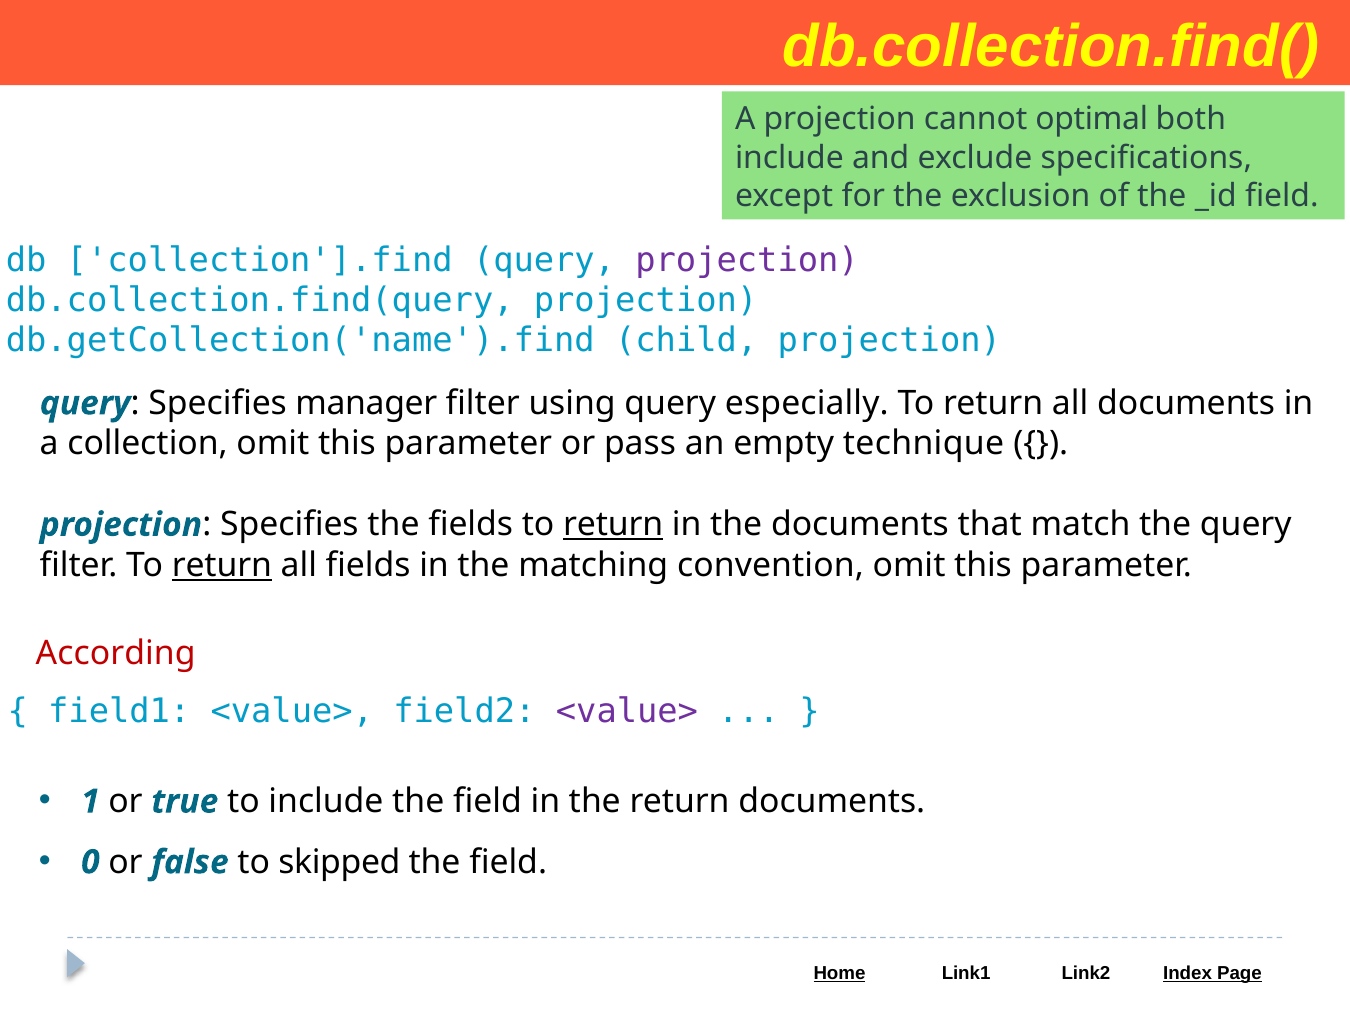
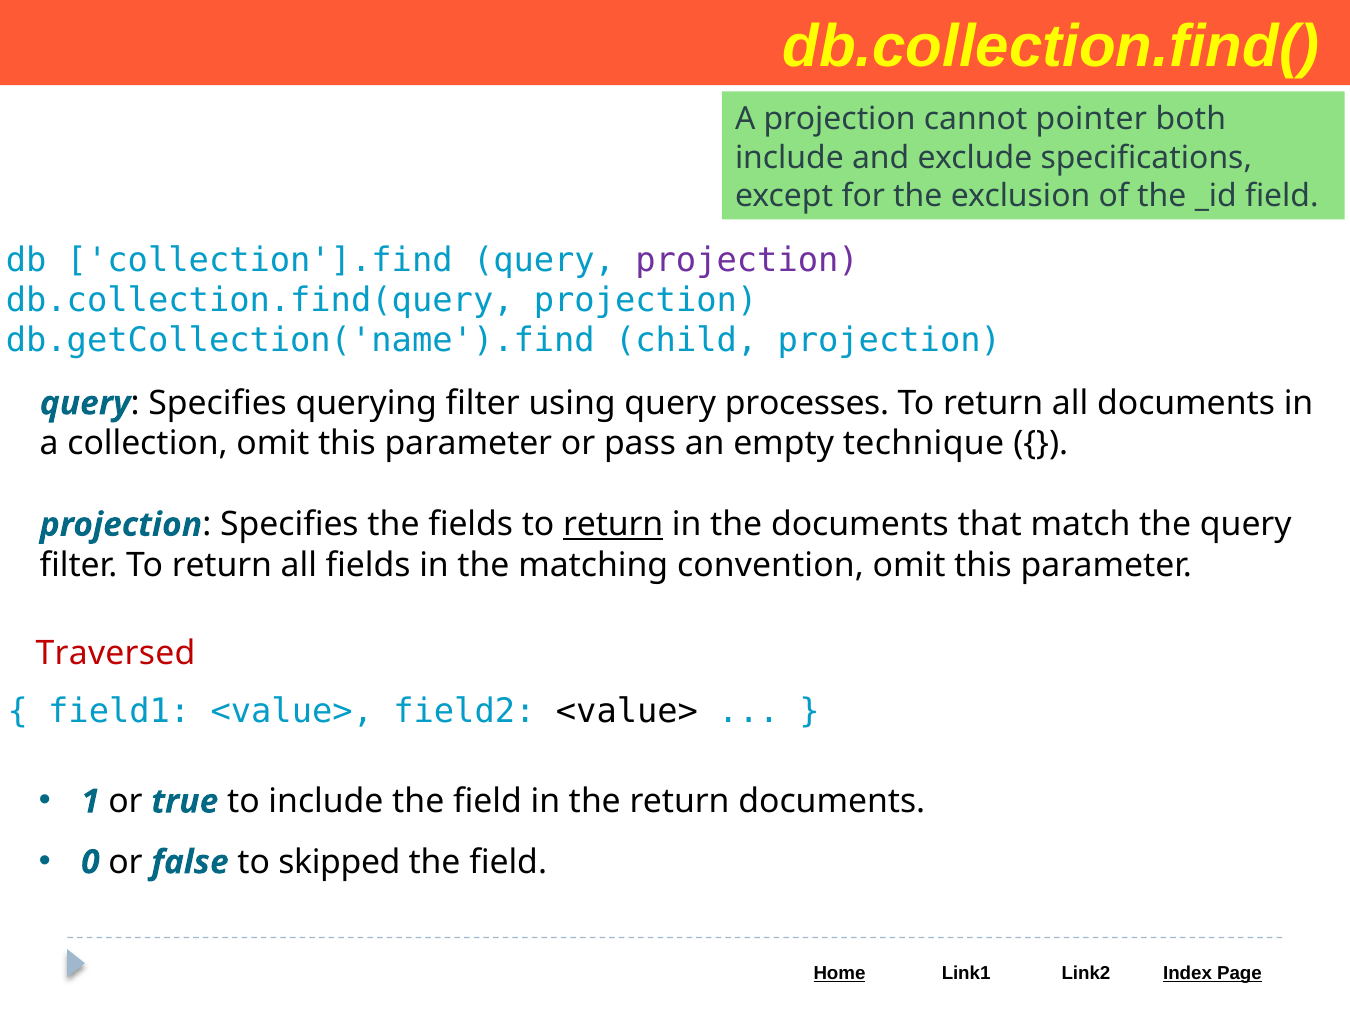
optimal: optimal -> pointer (1091, 119)
manager: manager -> querying (366, 403)
especially: especially -> processes (807, 403)
return underline: present -> none (222, 565)
According: According -> Traversed (116, 653)
<value> colour: purple -> black (627, 712)
